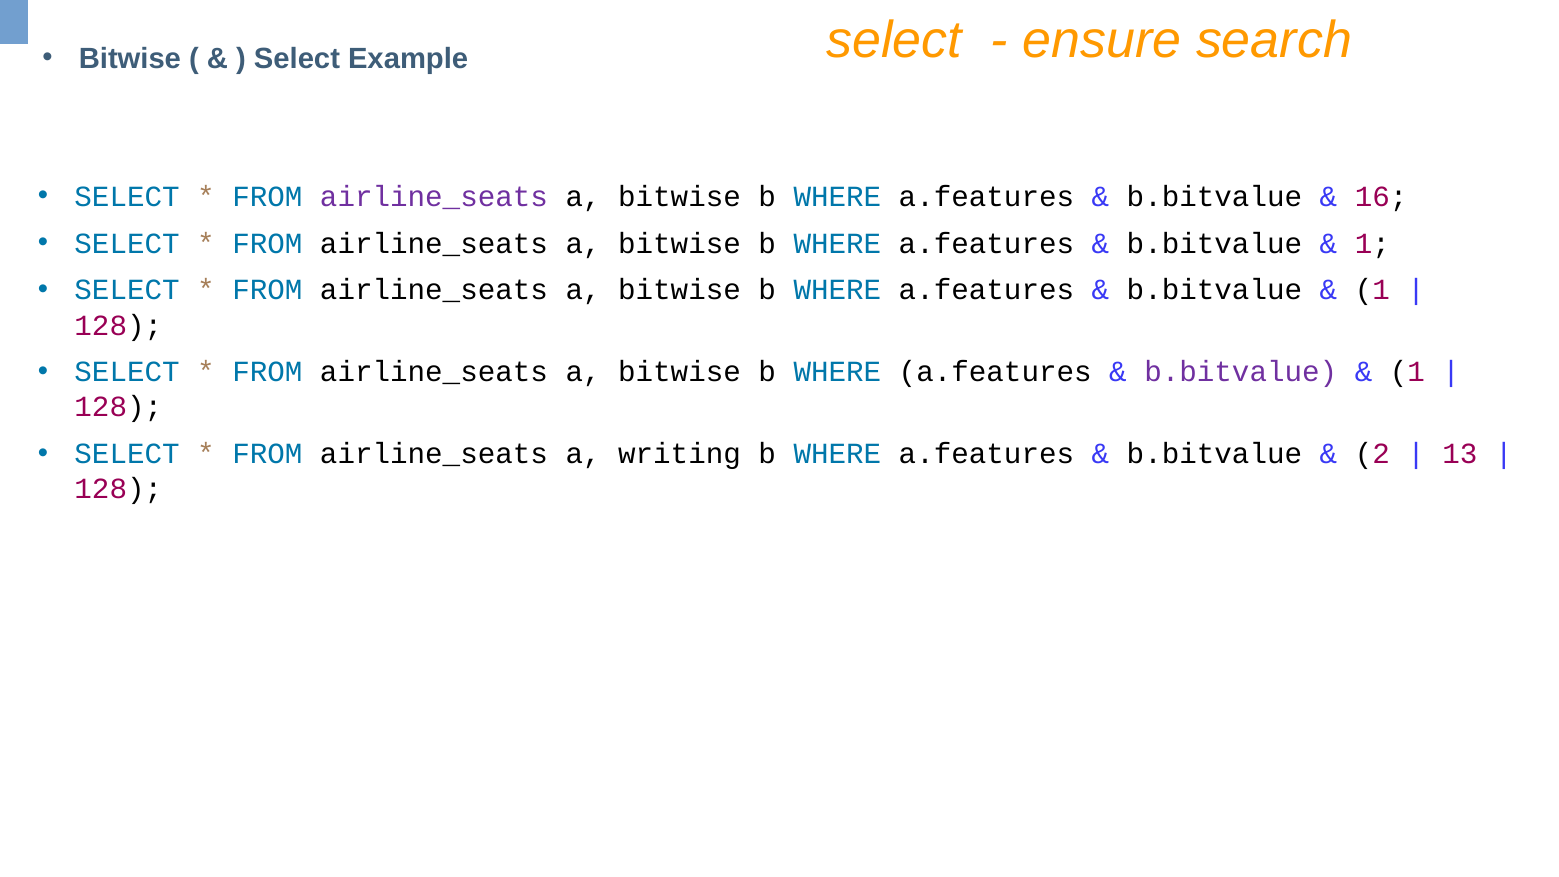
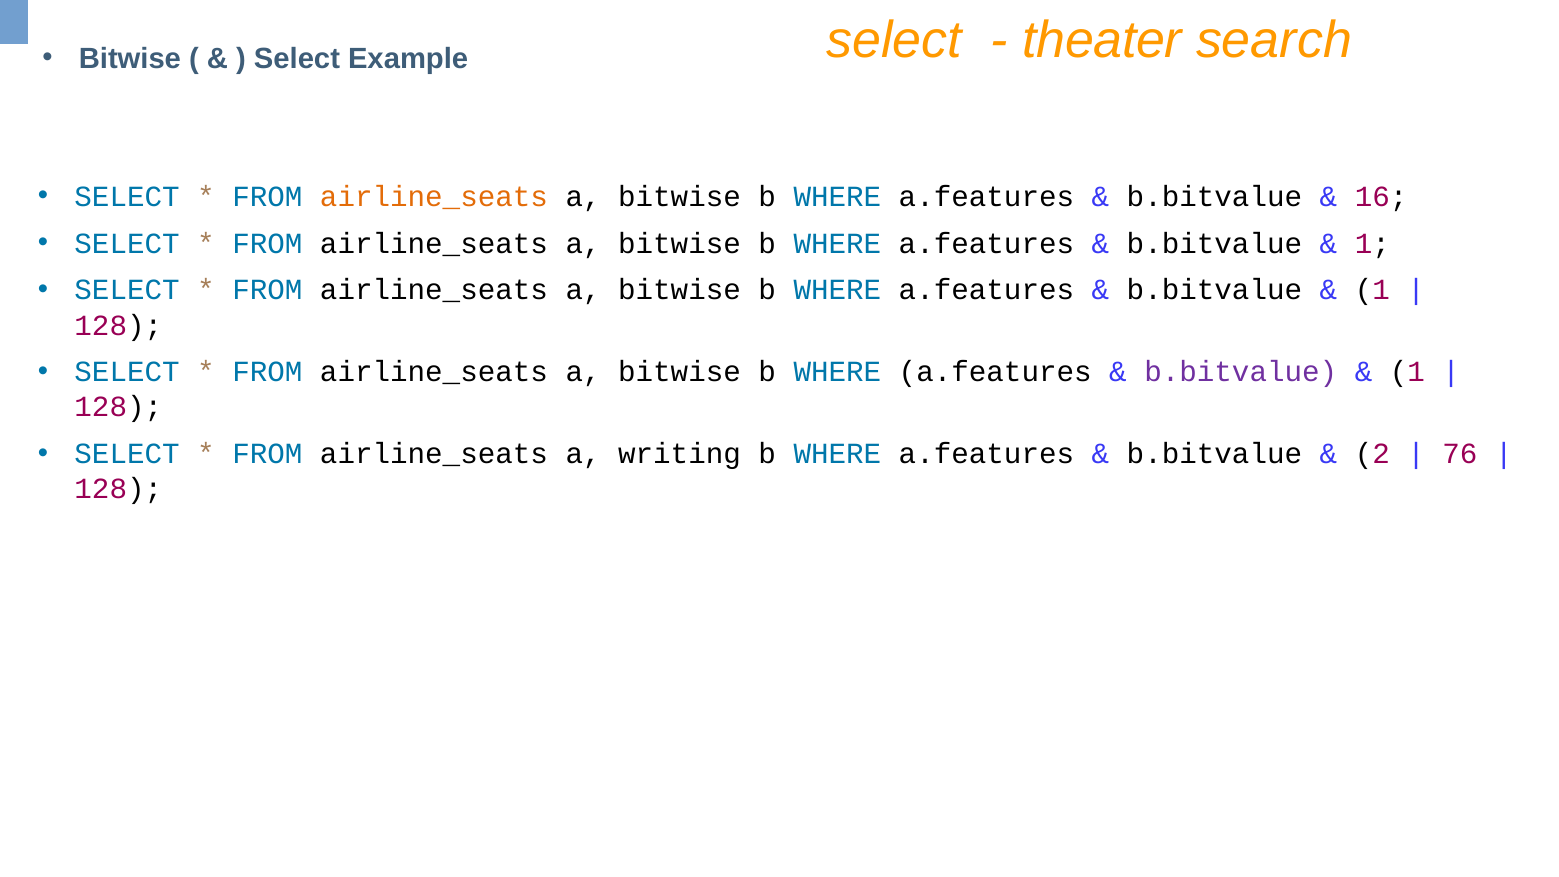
ensure: ensure -> theater (1102, 41)
airline_seats colour: purple -> orange (434, 197)
13: 13 -> 76 (1460, 454)
